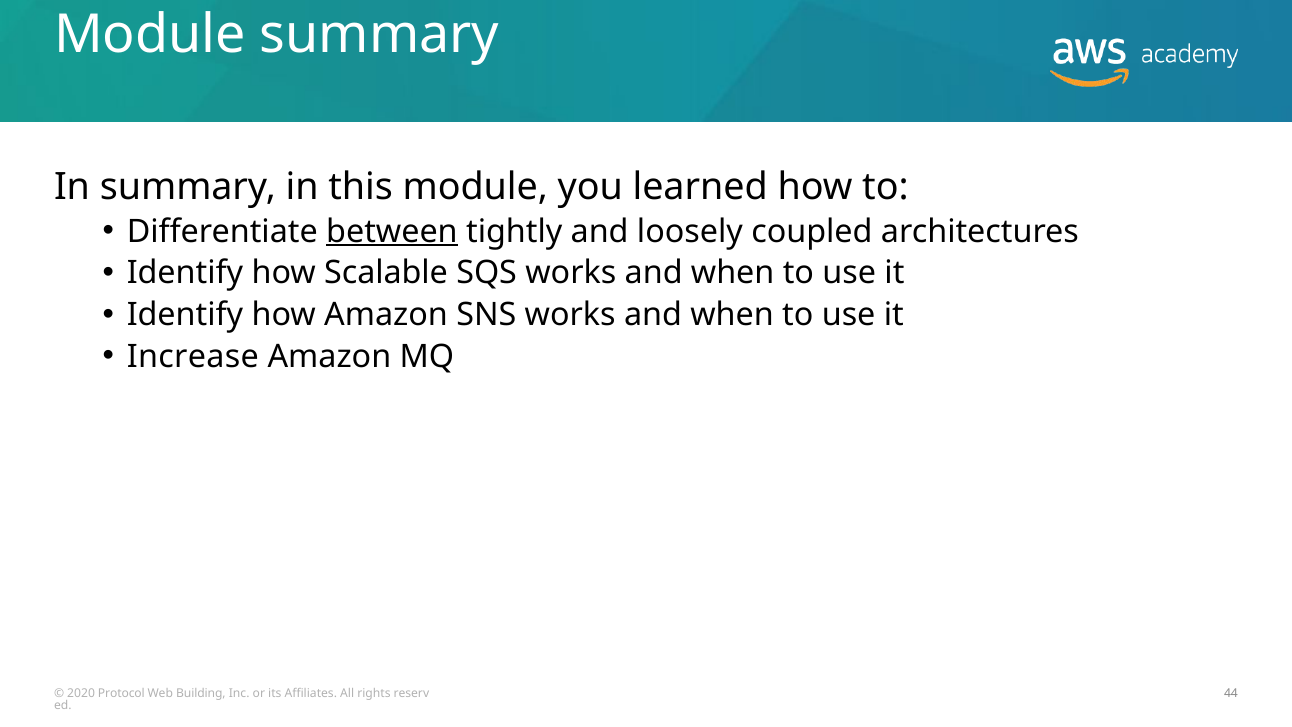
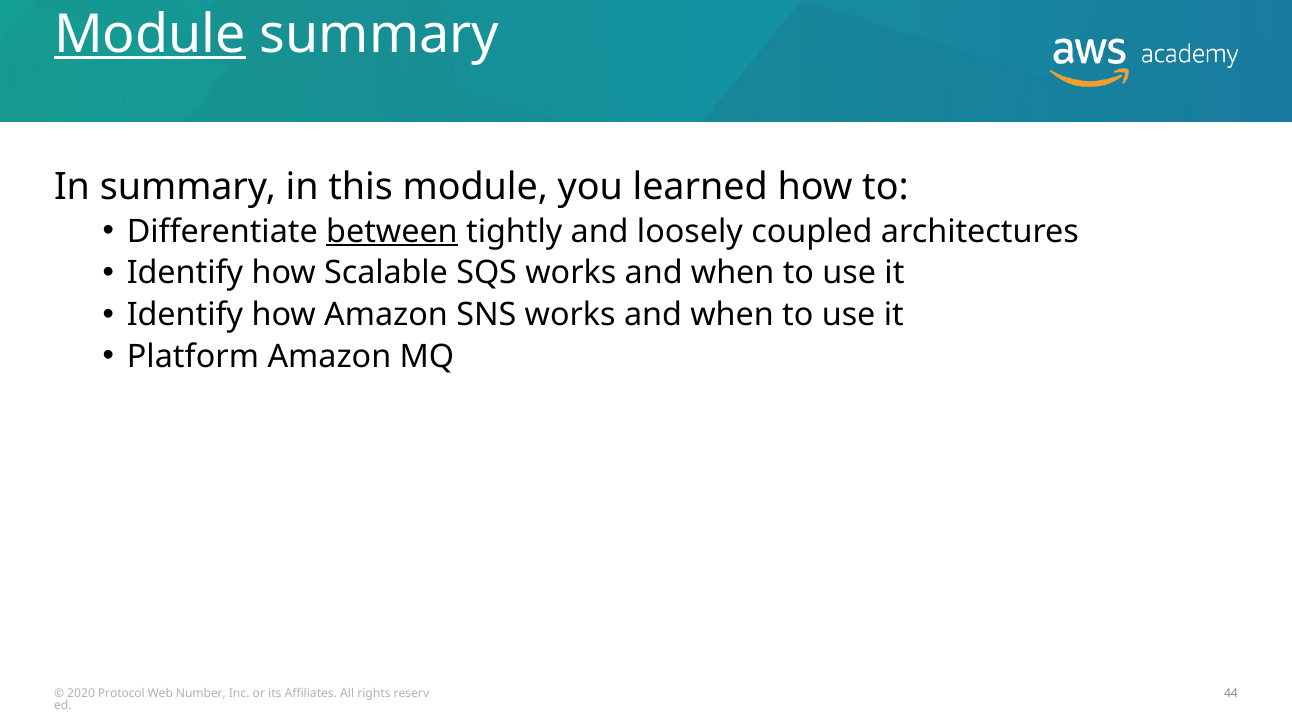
Module underline: none -> present (150, 34)
Increase: Increase -> Platform (193, 356)
Building: Building -> Number (201, 693)
